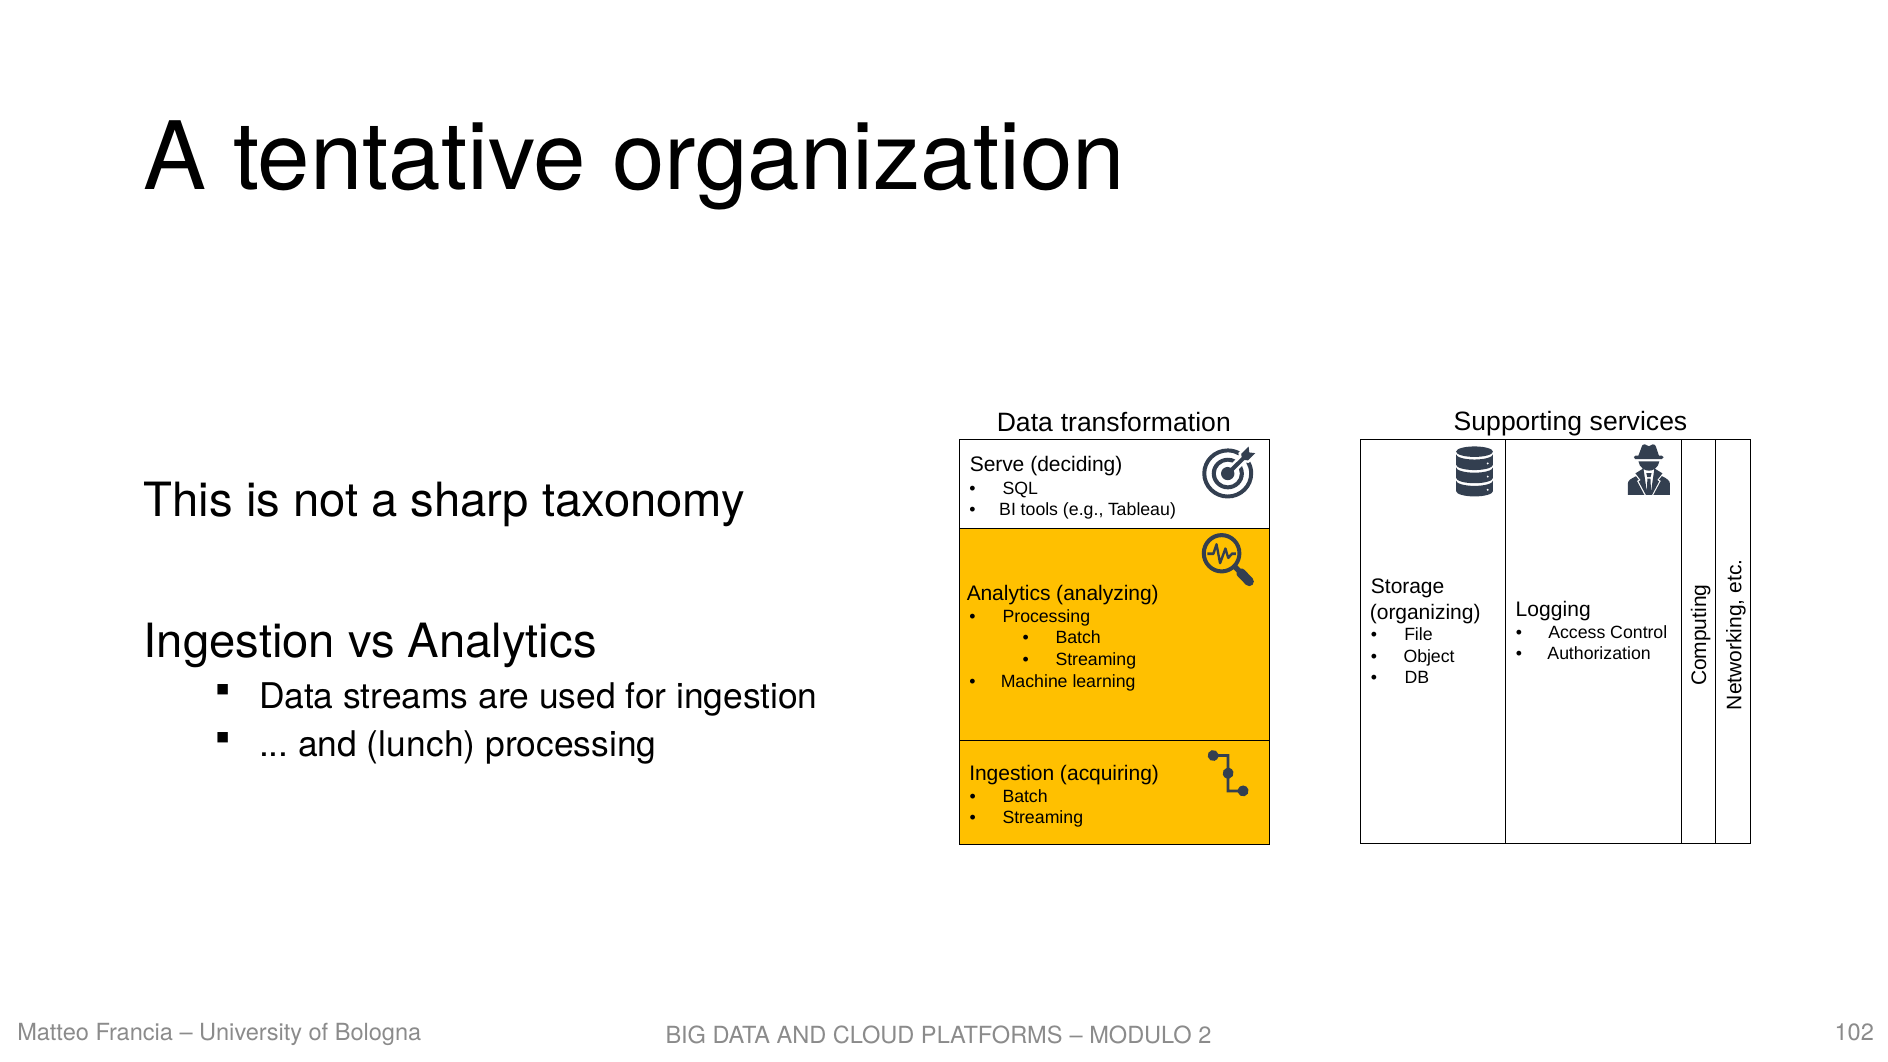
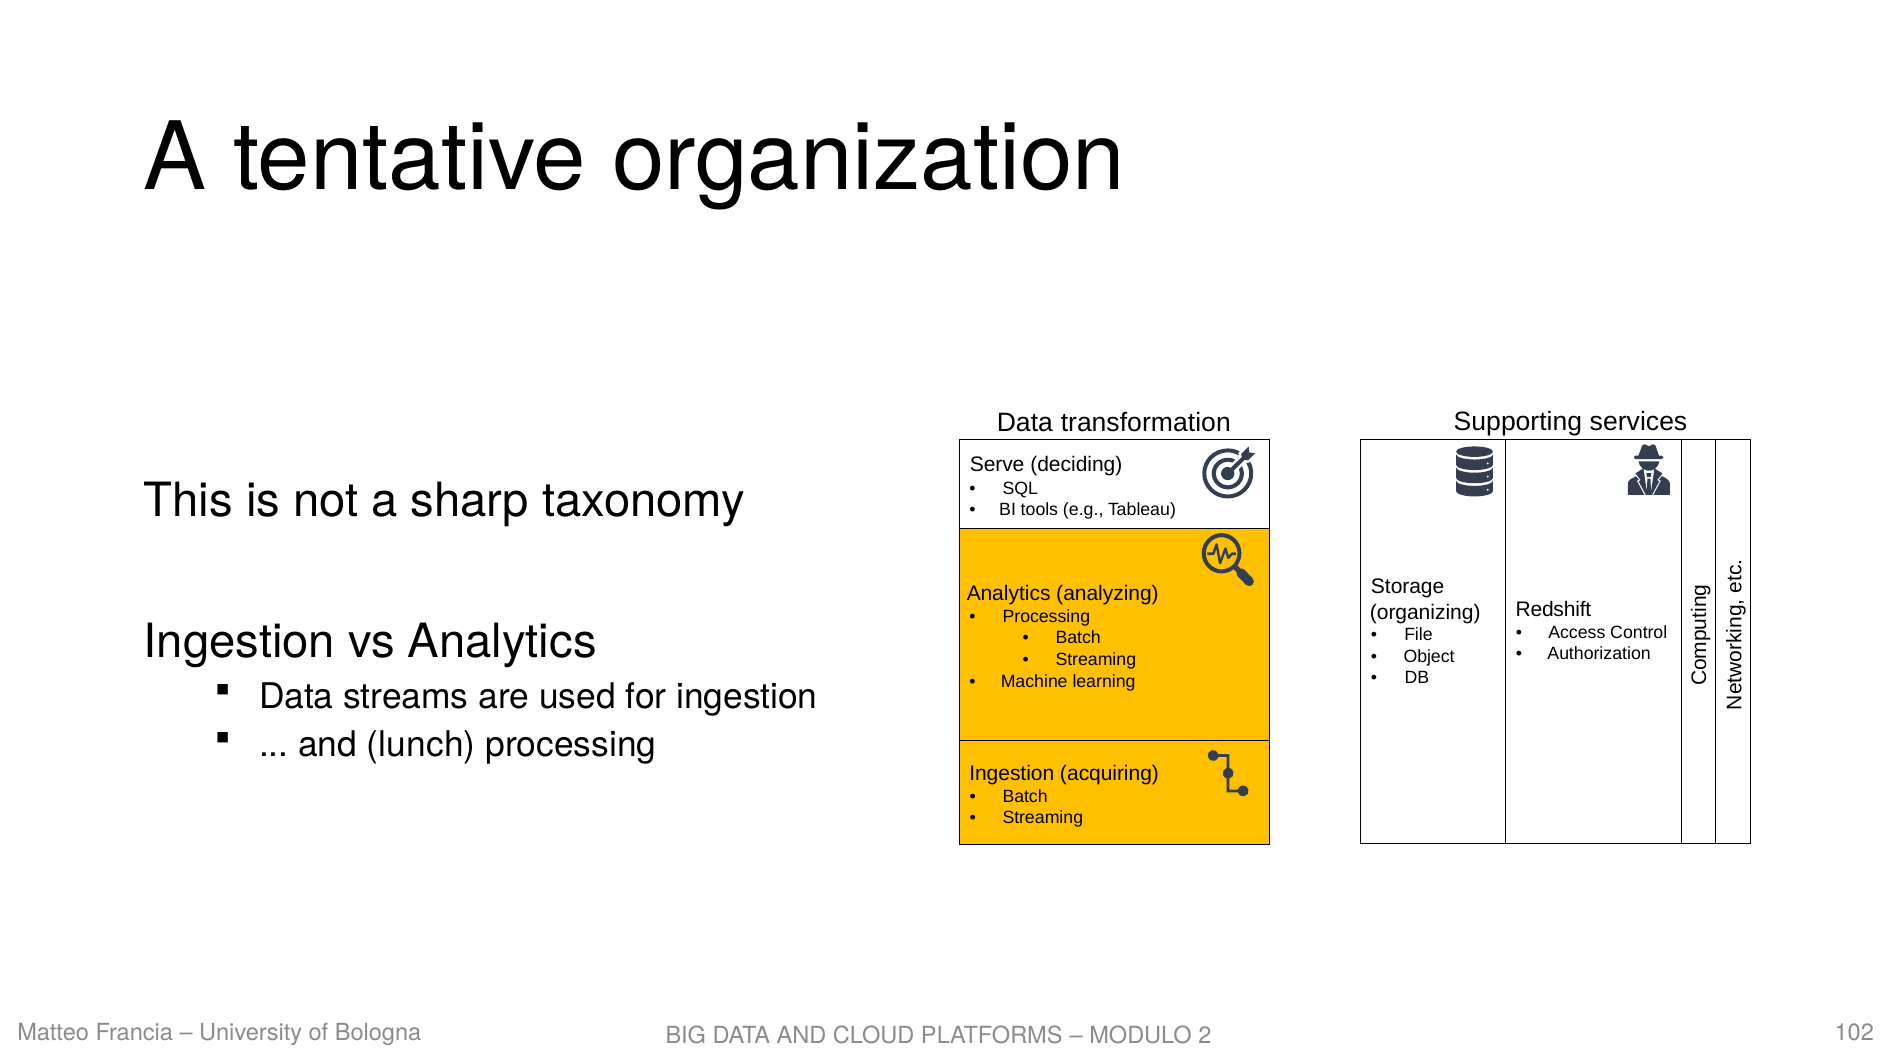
Logging: Logging -> Redshift (1553, 609)
